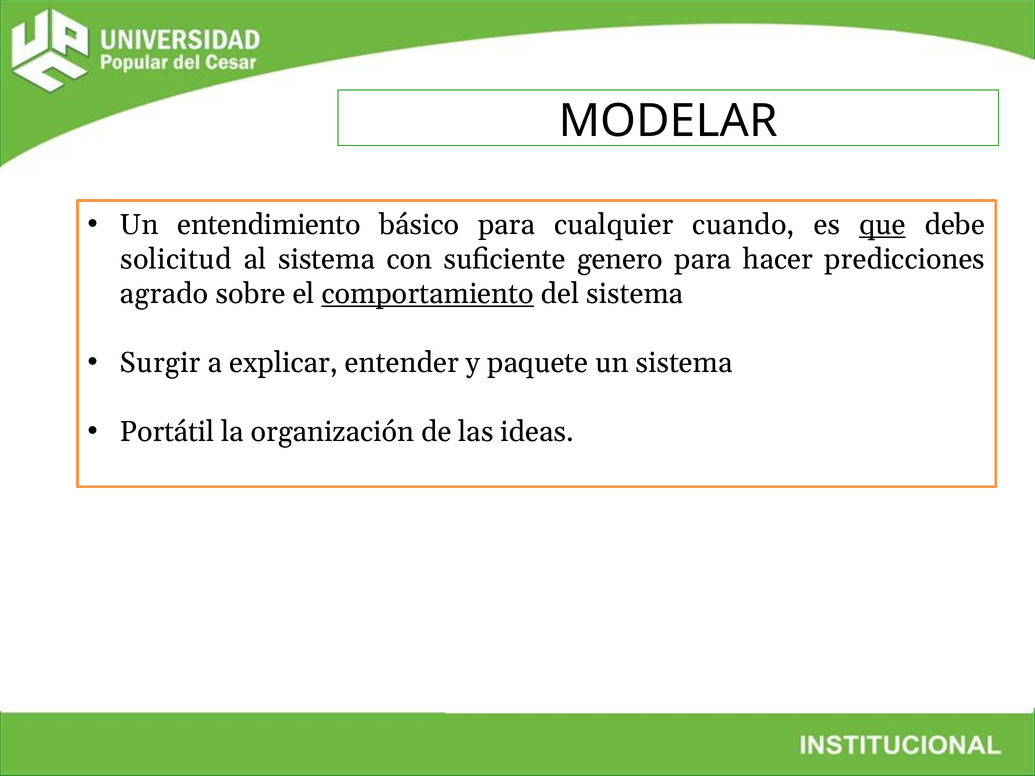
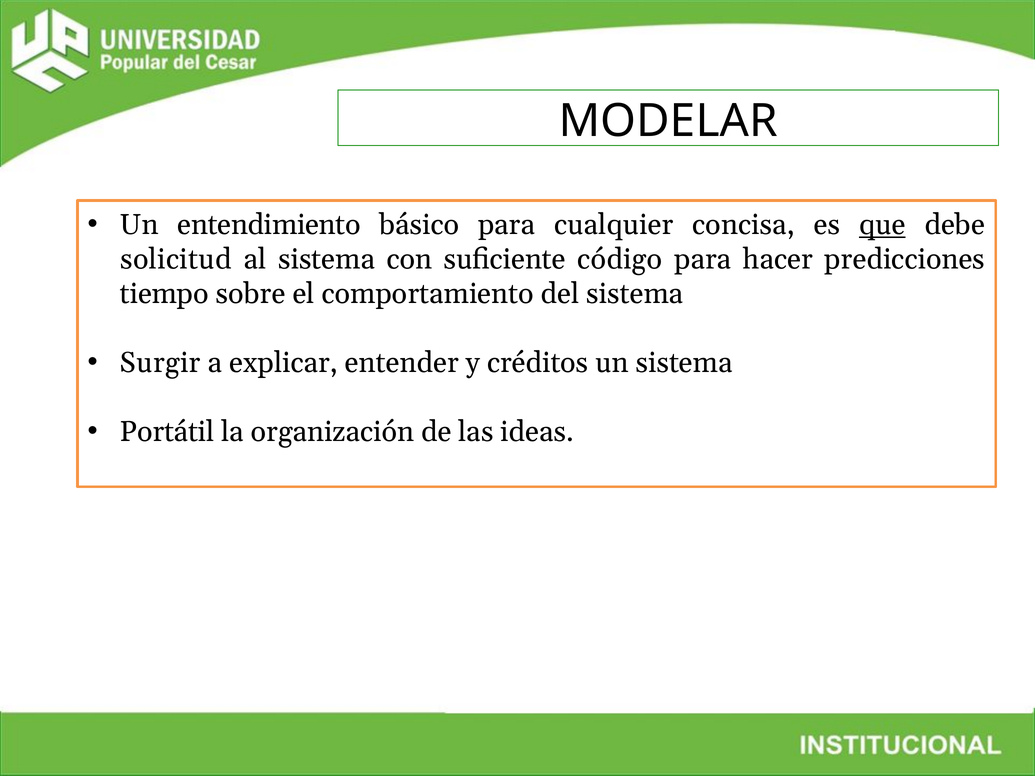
cuando: cuando -> concisa (744, 225)
genero: genero -> código (620, 259)
agrado: agrado -> tiempo (164, 294)
comportamiento underline: present -> none (428, 294)
paquete: paquete -> créditos (538, 363)
